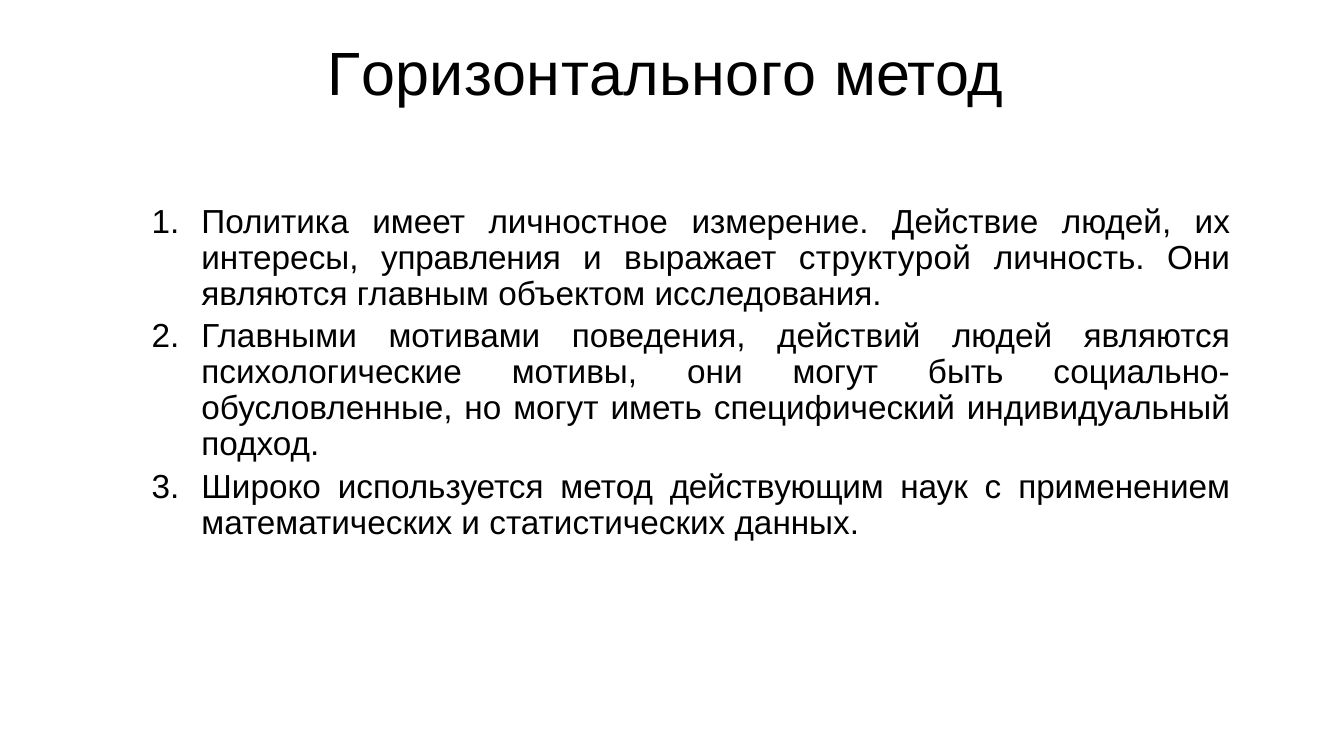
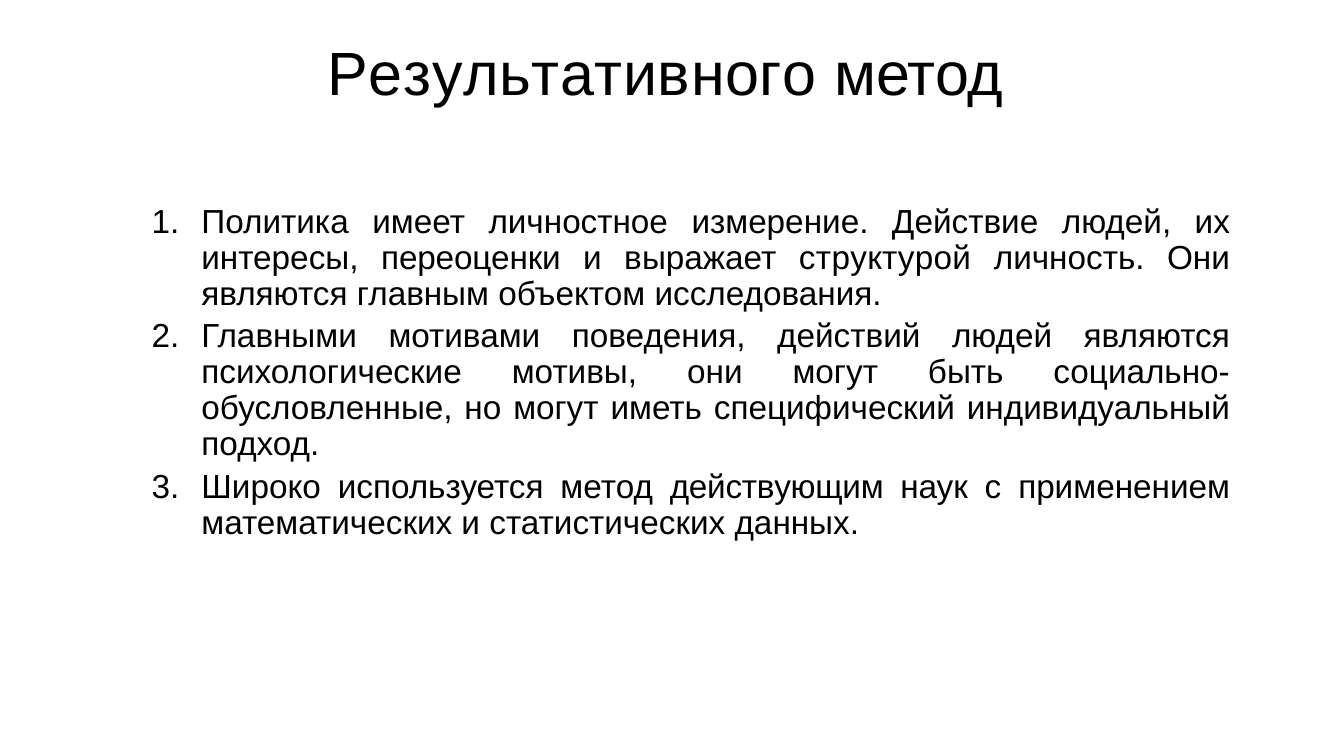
Горизонтального: Горизонтального -> Результативного (572, 75)
управления: управления -> переоценки (471, 258)
